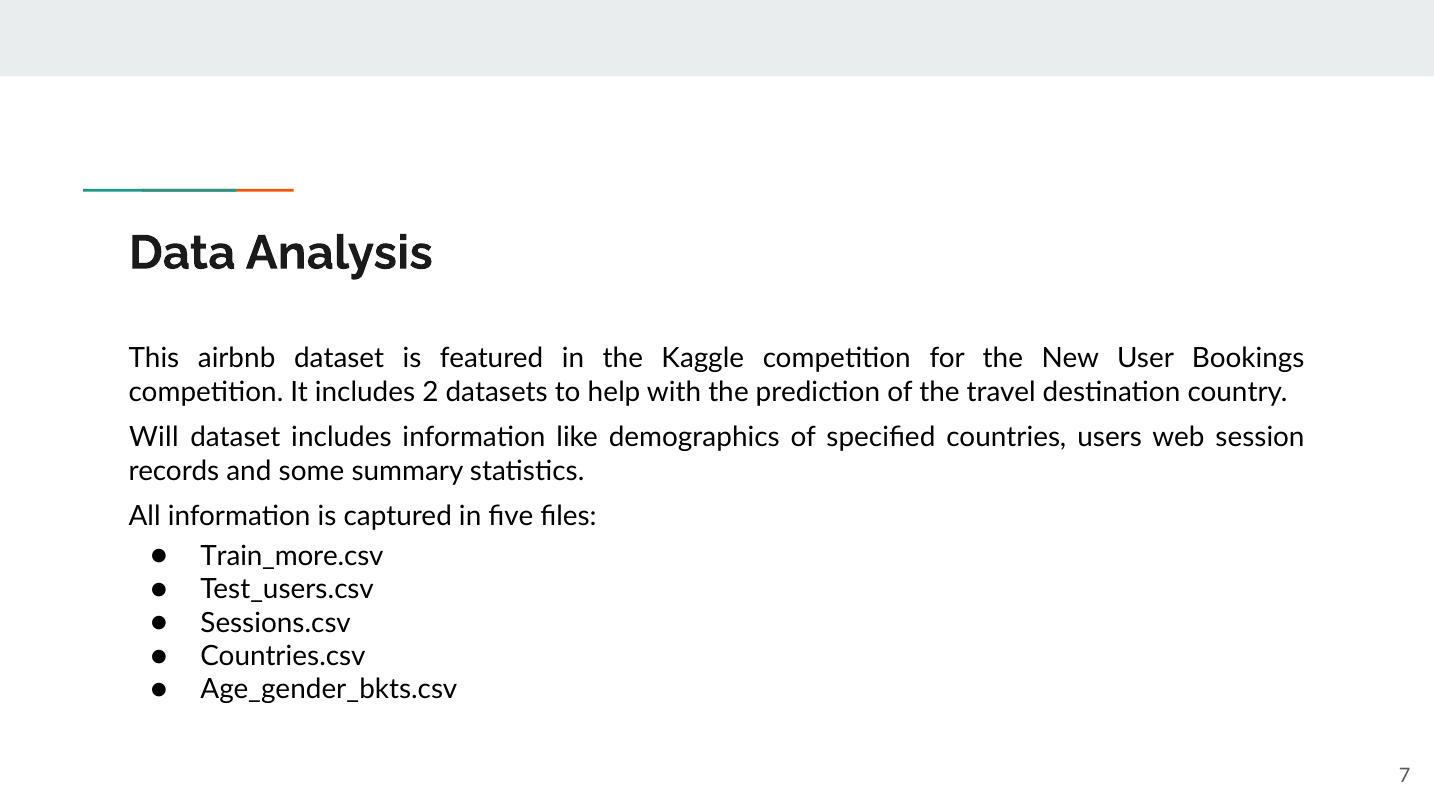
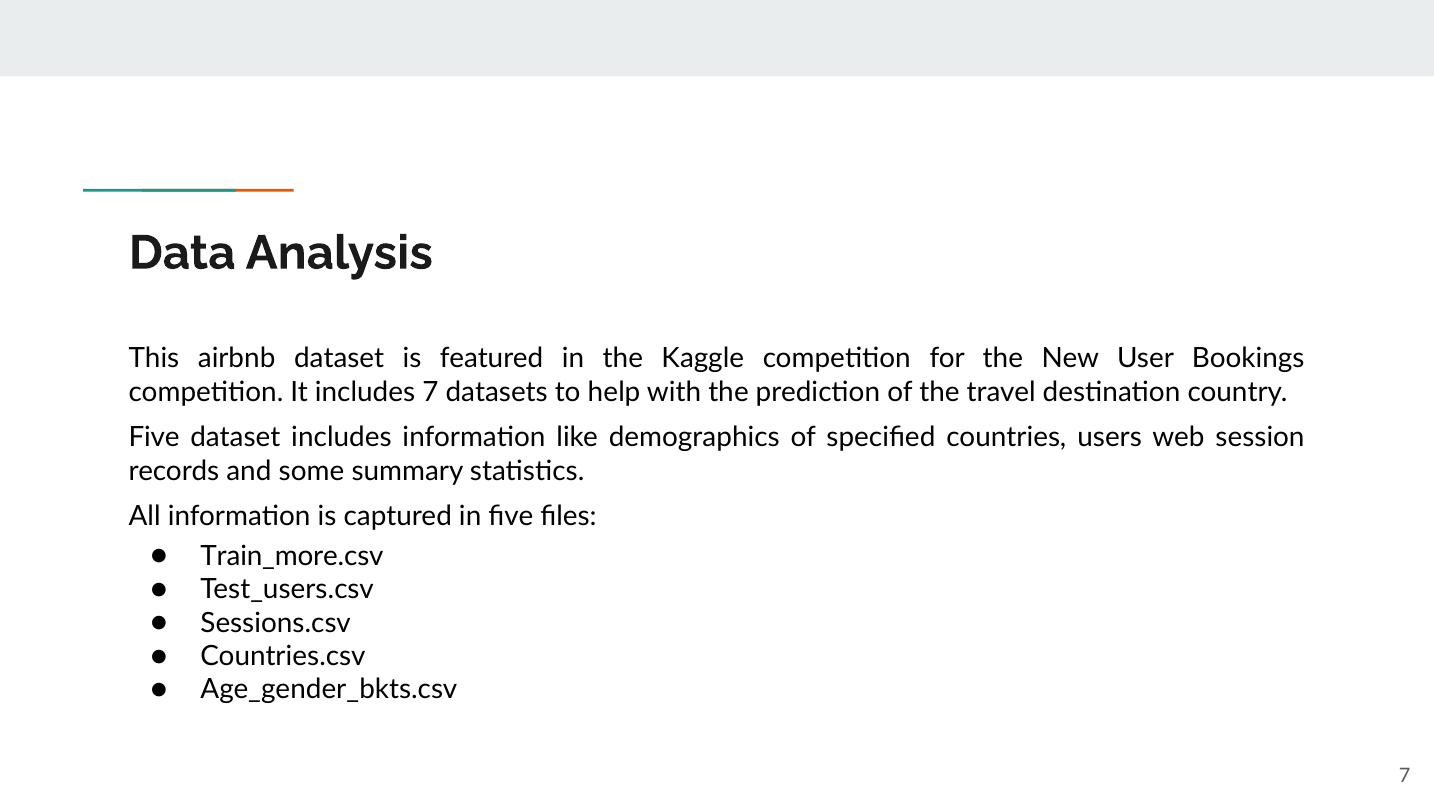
includes 2: 2 -> 7 (430, 393)
Will: Will -> Five (154, 438)
